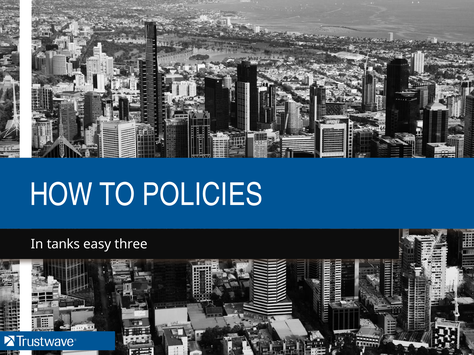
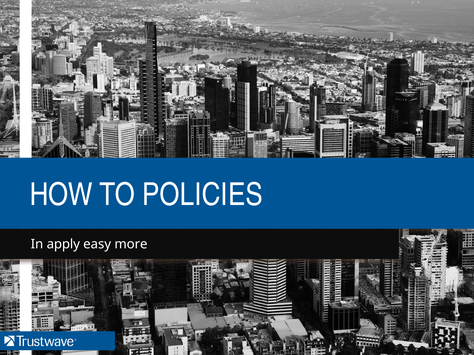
tanks: tanks -> apply (63, 245)
three: three -> more (131, 245)
